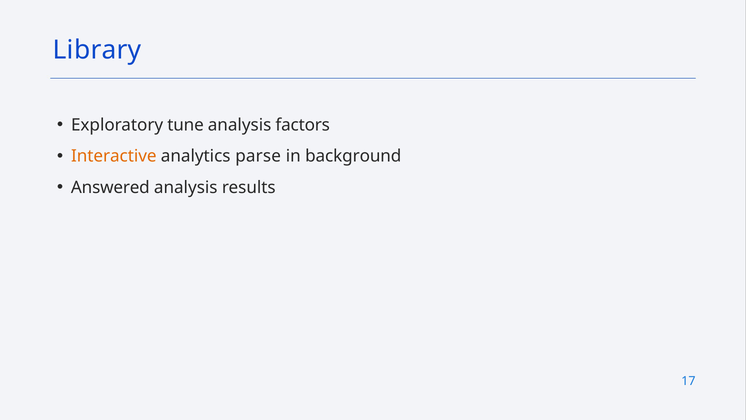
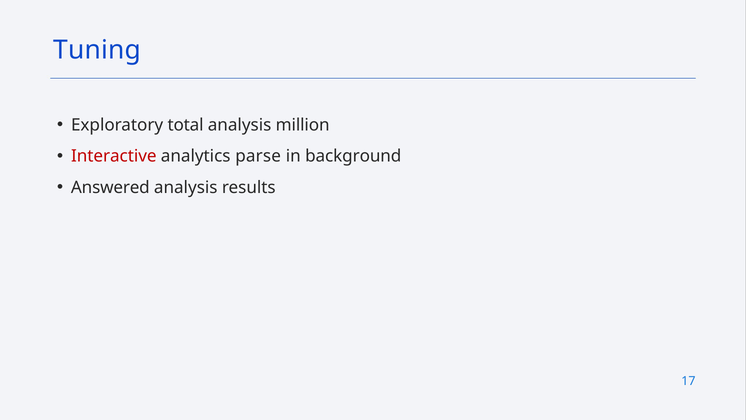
Library: Library -> Tuning (97, 50)
tune: tune -> total (186, 125)
factors: factors -> million (303, 125)
Interactive colour: orange -> red (114, 156)
